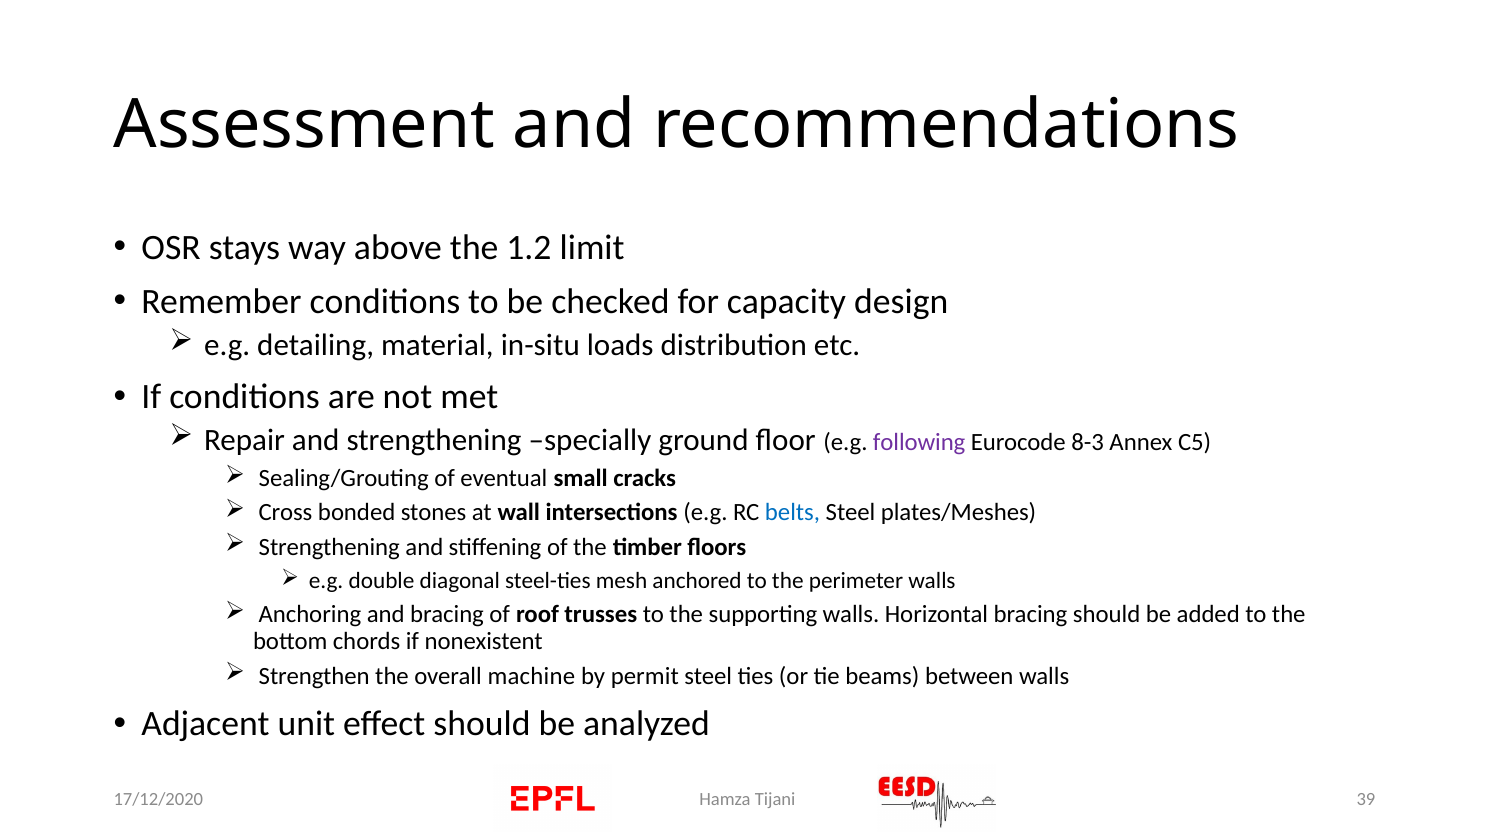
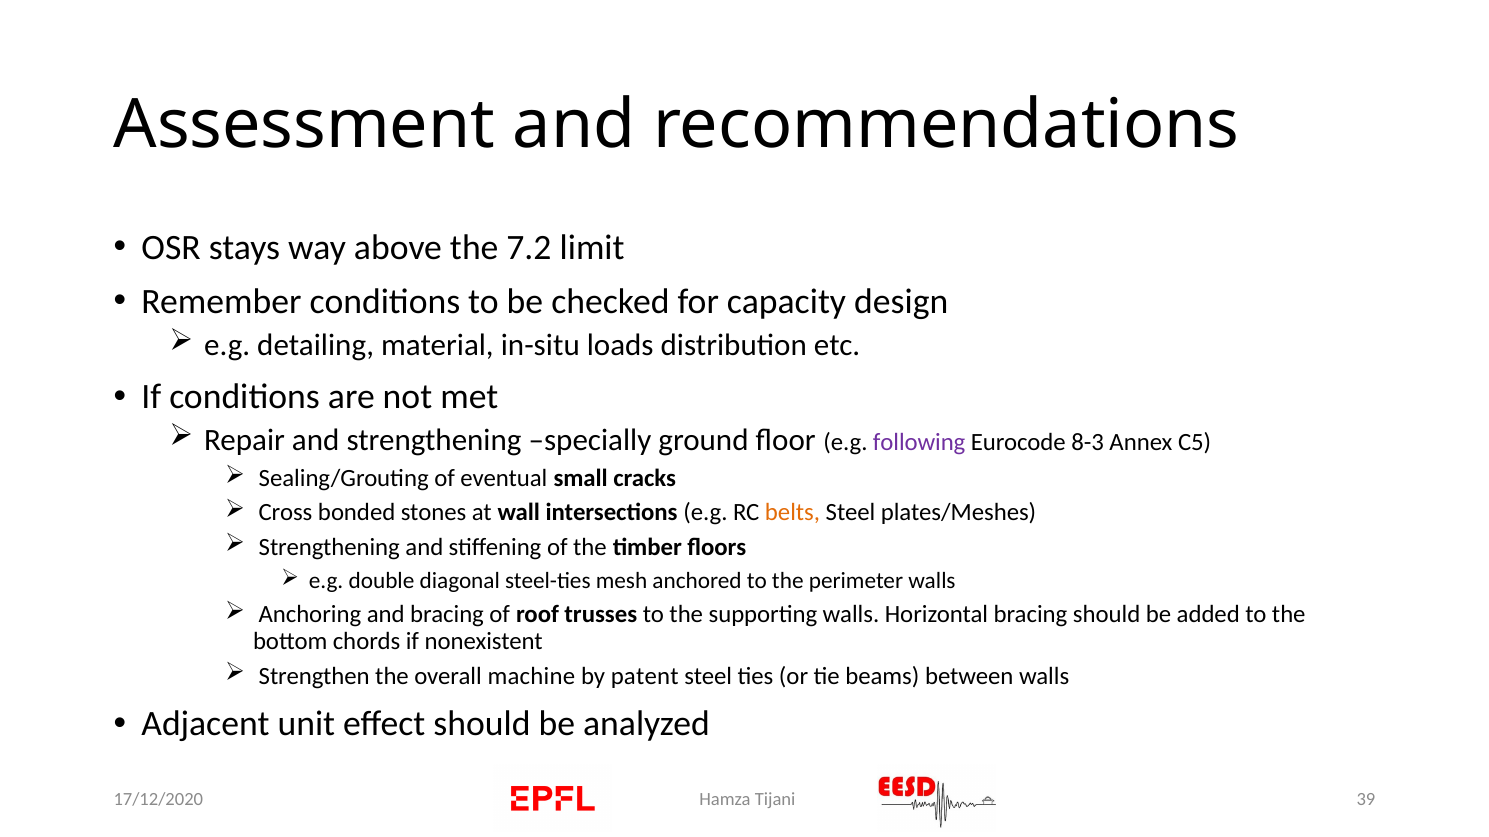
1.2: 1.2 -> 7.2 (529, 248)
belts colour: blue -> orange (793, 513)
permit: permit -> patent (645, 676)
